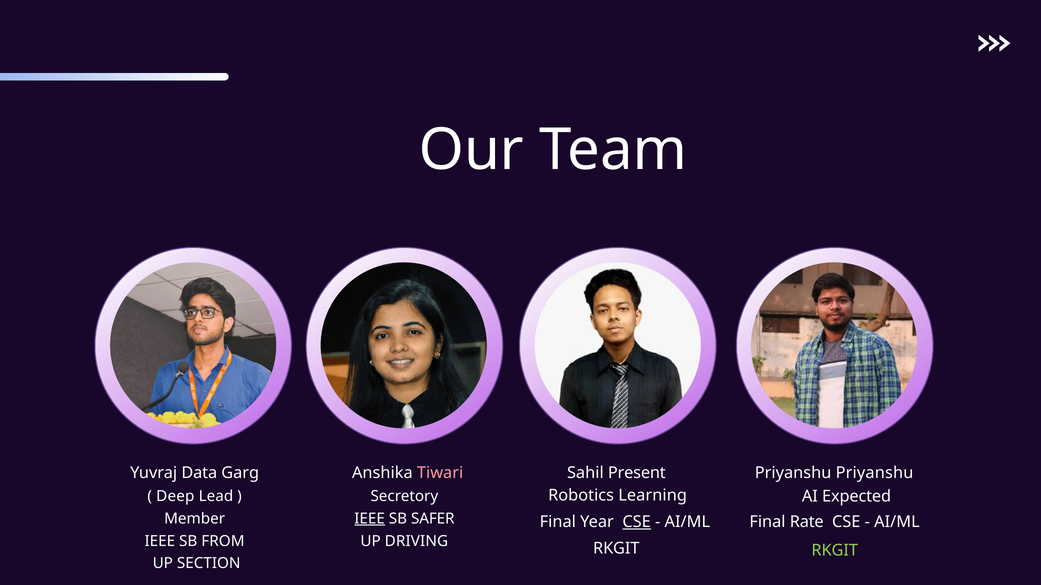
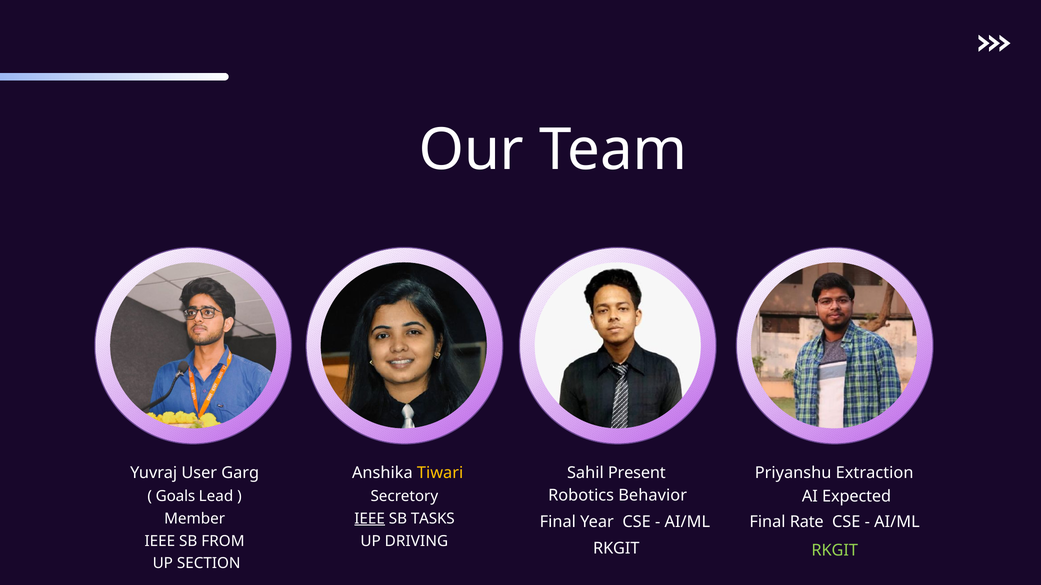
Data: Data -> User (199, 473)
Tiwari colour: pink -> yellow (440, 473)
Priyanshu Priyanshu: Priyanshu -> Extraction (875, 473)
Learning: Learning -> Behavior (653, 496)
Deep: Deep -> Goals (175, 497)
SAFER: SAFER -> TASKS (433, 519)
CSE underline: present -> none (637, 522)
